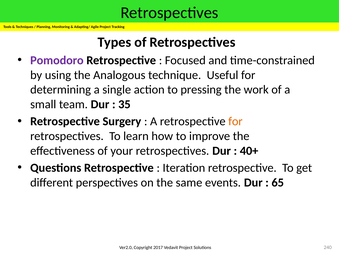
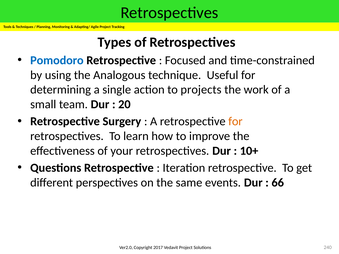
Pomodoro colour: purple -> blue (57, 60)
pressing: pressing -> projects (201, 90)
35: 35 -> 20 (124, 104)
40+: 40+ -> 10+ (249, 151)
65: 65 -> 66 (278, 183)
